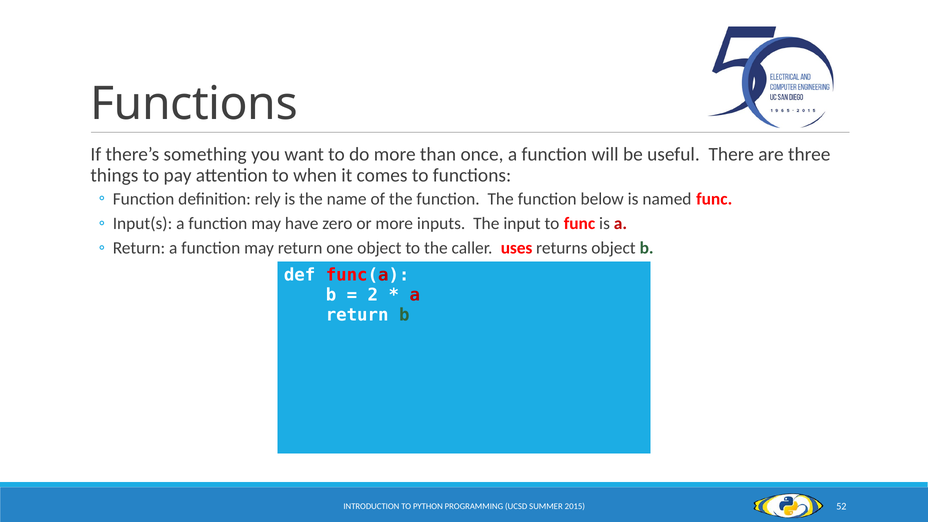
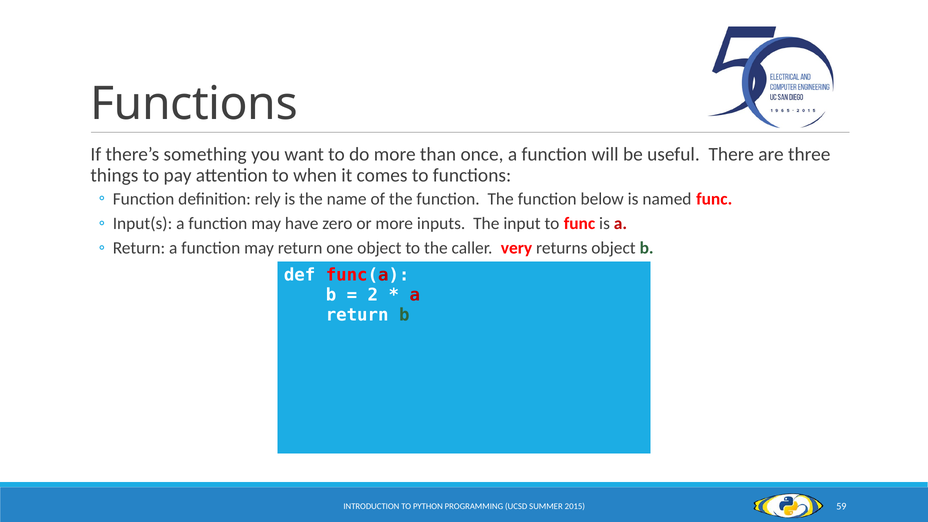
uses: uses -> very (516, 248)
52: 52 -> 59 (841, 506)
